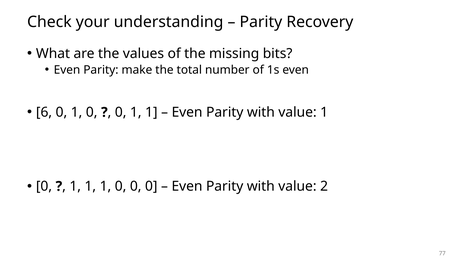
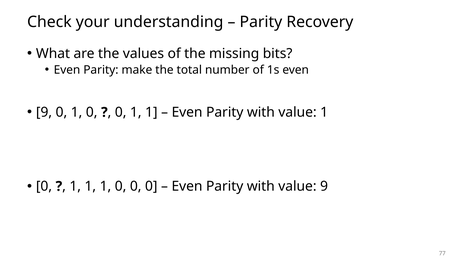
6: 6 -> 9 (44, 112)
value 2: 2 -> 9 (324, 186)
